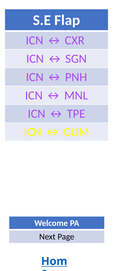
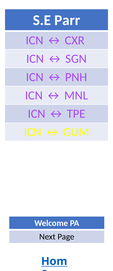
Flap: Flap -> Parr (67, 20)
